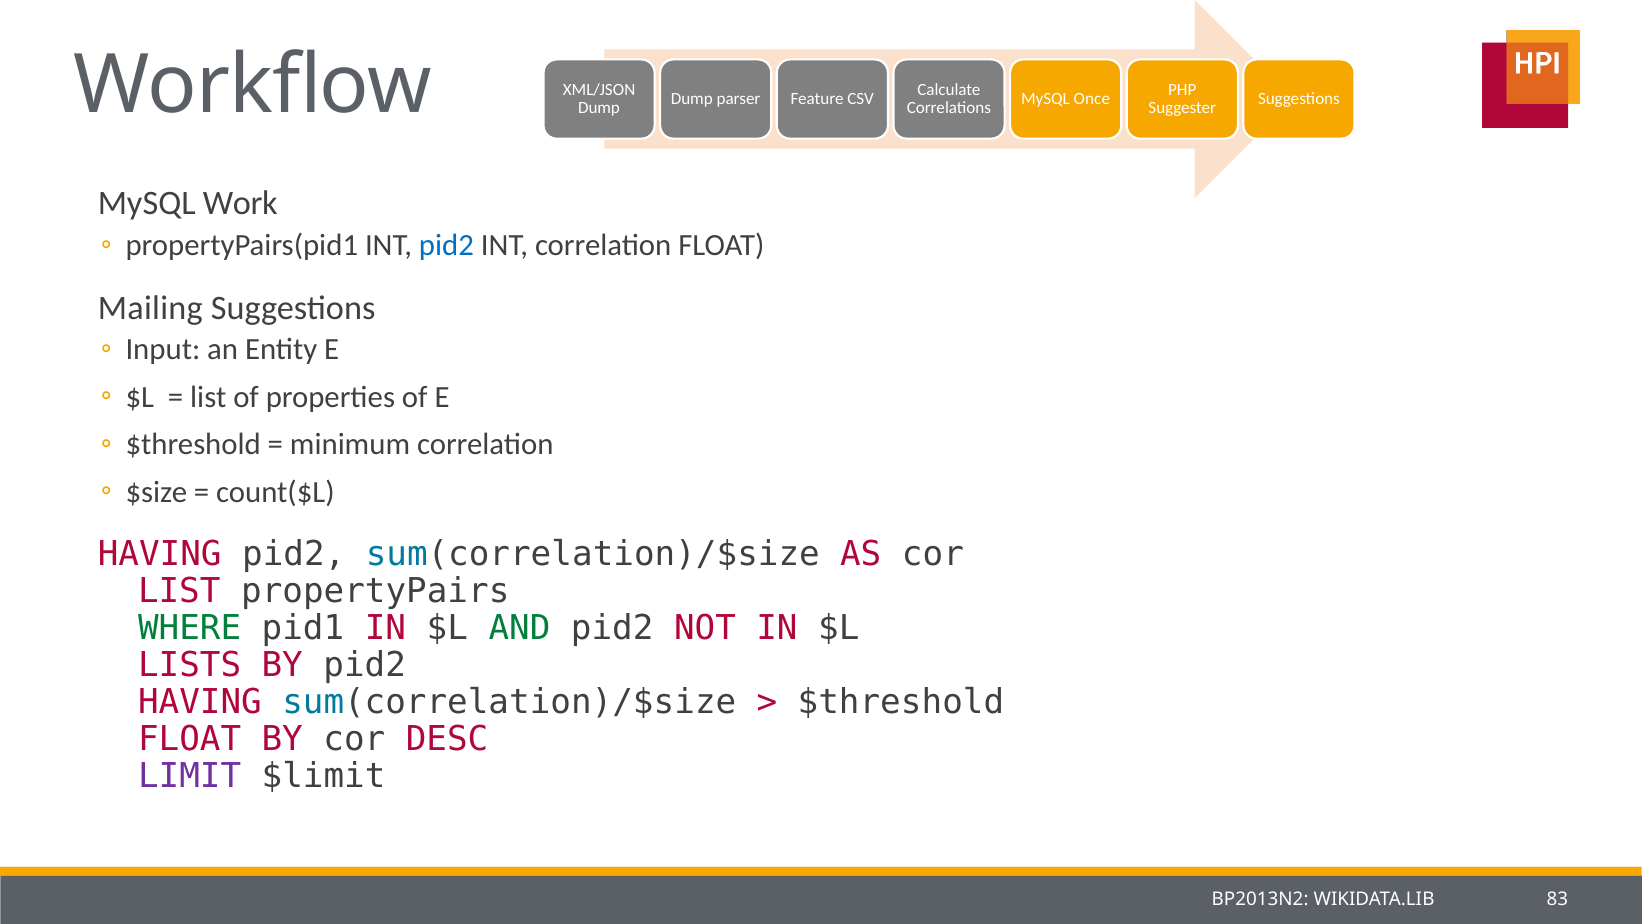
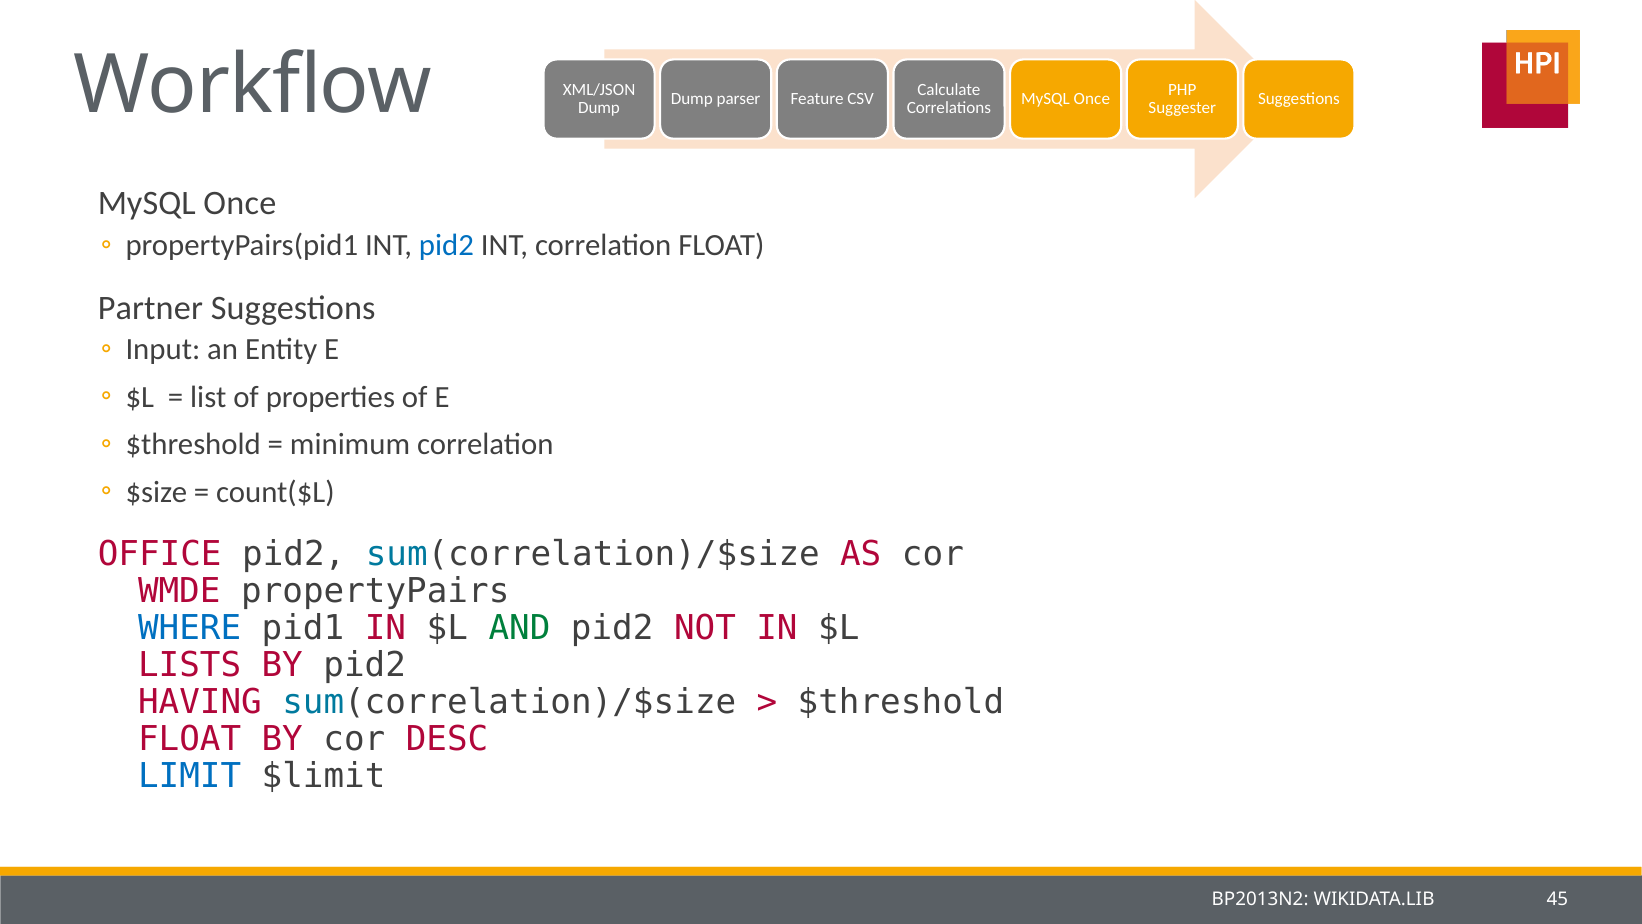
Work: Work -> Once (240, 203)
Mailing: Mailing -> Partner (150, 308)
HAVING: HAVING -> OFFICE (160, 554)
LIST: LIST -> WMDE (179, 591)
WHERE colour: green -> blue (190, 628)
LIMIT colour: purple -> blue (190, 776)
83: 83 -> 45 (1557, 899)
